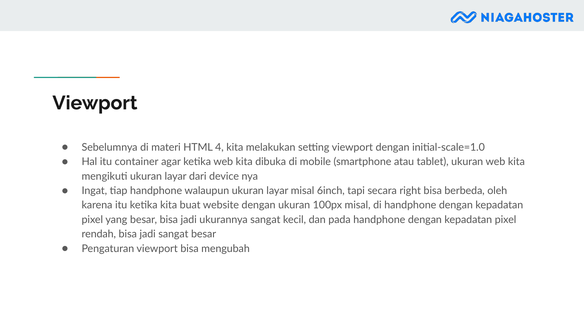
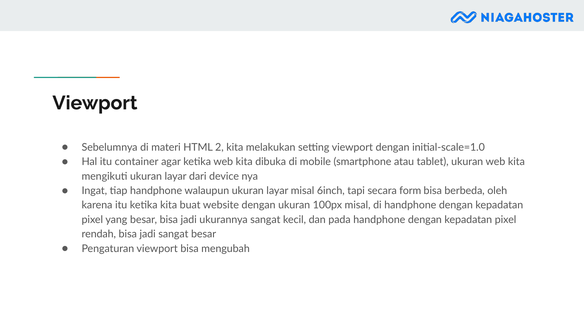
4: 4 -> 2 (219, 148)
right: right -> form (410, 191)
